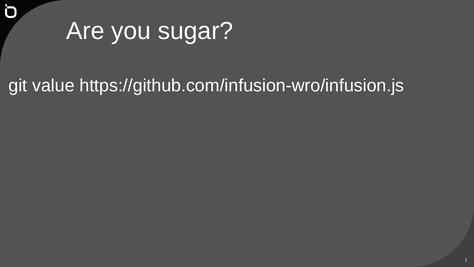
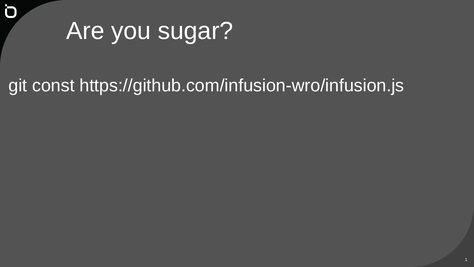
value: value -> const (53, 85)
